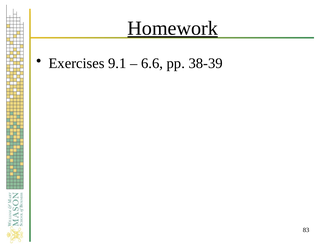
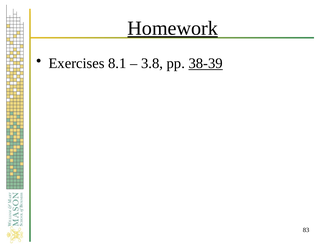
9.1: 9.1 -> 8.1 (117, 64)
6.6: 6.6 -> 3.8 (152, 64)
38-39 underline: none -> present (206, 64)
